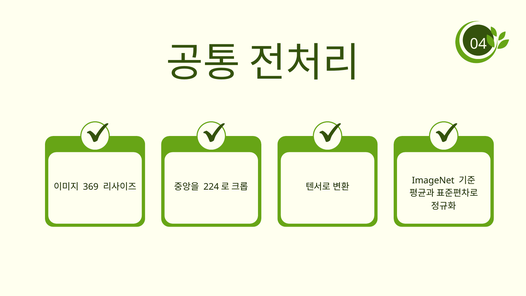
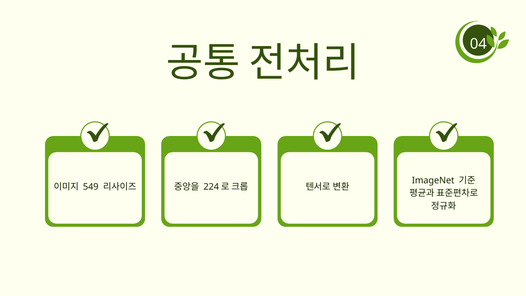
369: 369 -> 549 (91, 187)
